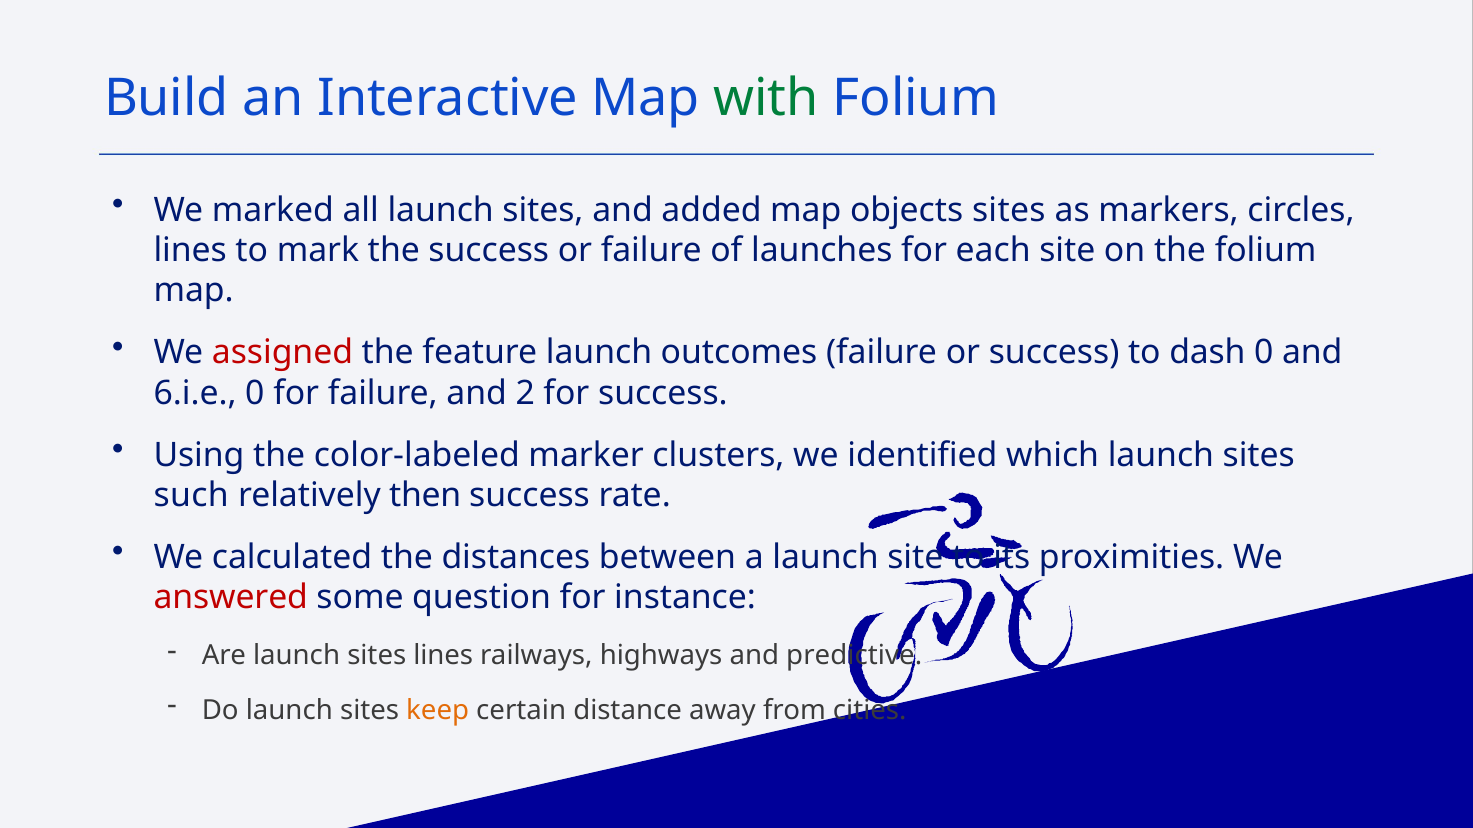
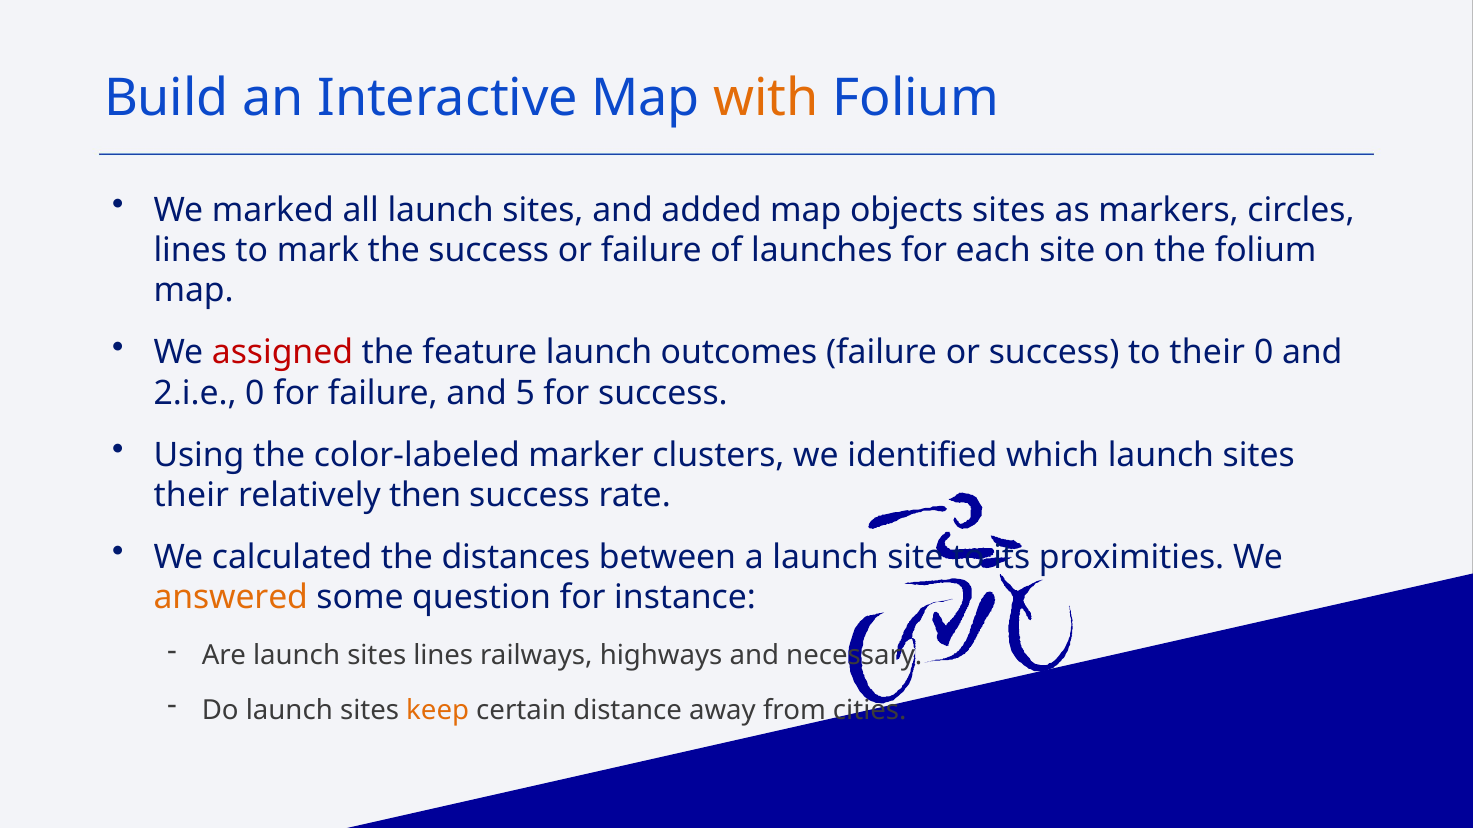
with colour: green -> orange (766, 98)
to dash: dash -> their (1207, 353)
6.i.e: 6.i.e -> 2.i.e (195, 393)
2: 2 -> 5 (525, 393)
such: such -> their (191, 496)
answered colour: red -> orange (231, 598)
predictive: predictive -> necessary (854, 656)
